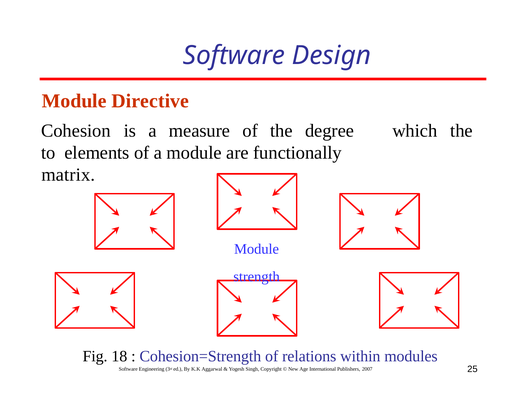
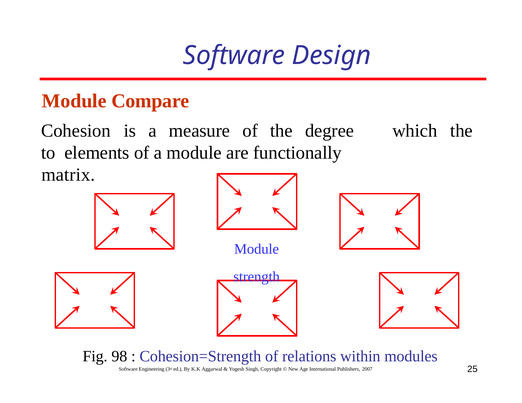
Directive: Directive -> Compare (150, 101)
18: 18 -> 98 (119, 356)
